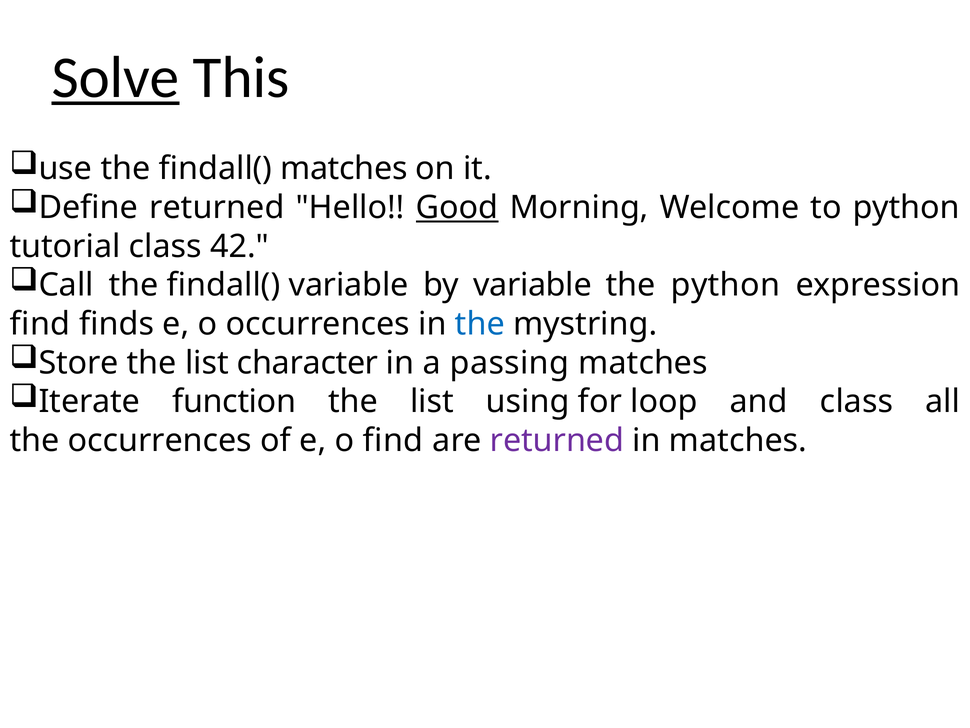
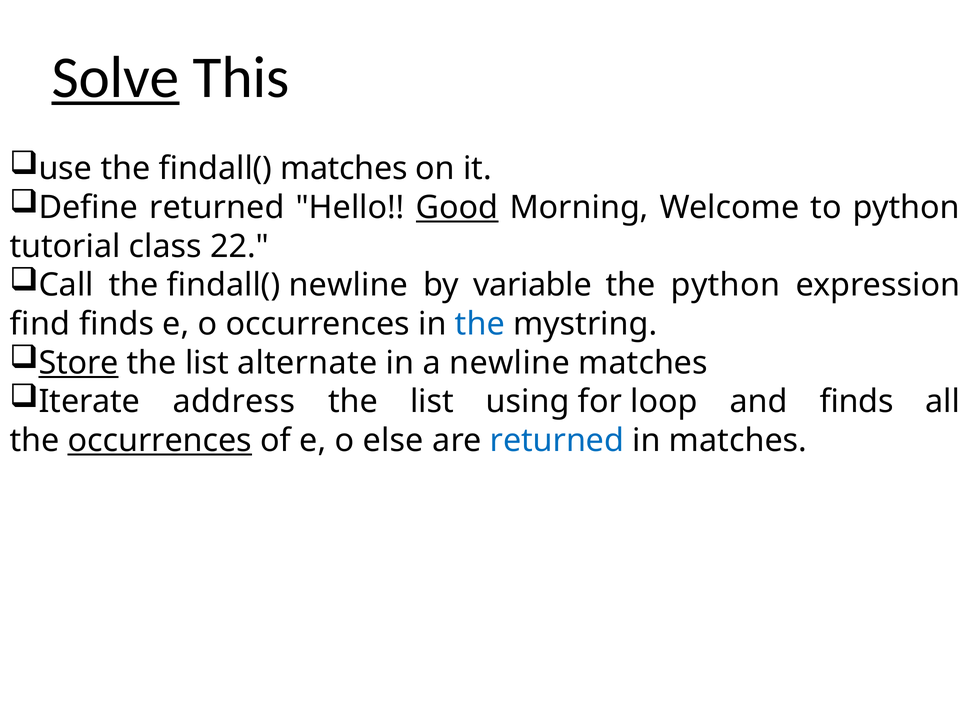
42: 42 -> 22 (240, 246)
findall( variable: variable -> newline (348, 285)
Store underline: none -> present (79, 363)
character: character -> alternate (307, 363)
a passing: passing -> newline (510, 363)
function: function -> address (234, 401)
and class: class -> finds (857, 401)
occurrences underline: none -> present (160, 440)
o find: find -> else (393, 440)
returned colour: purple -> blue (557, 440)
